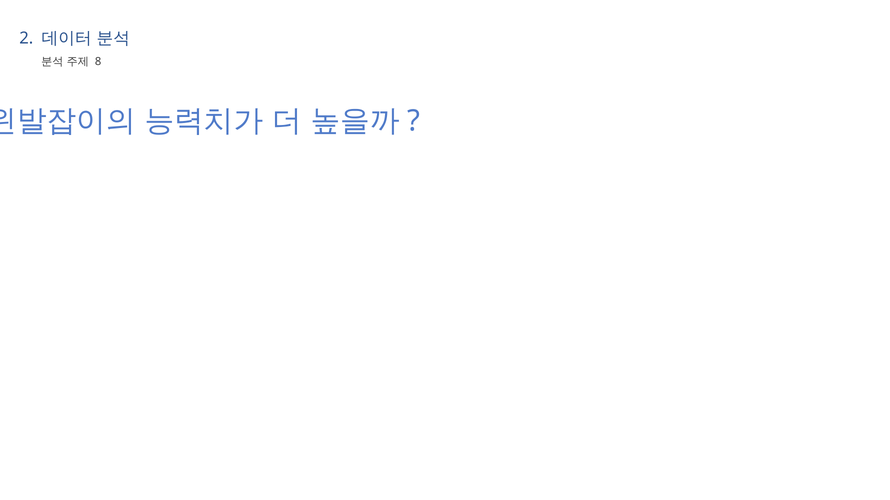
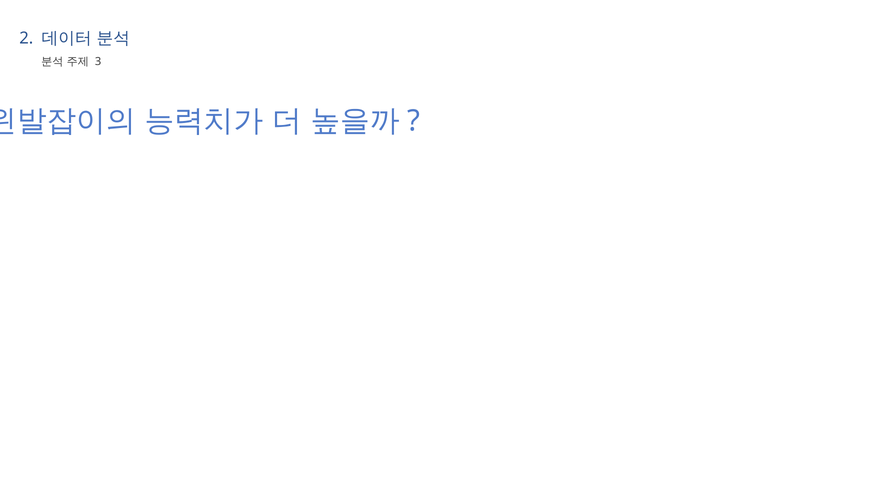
8: 8 -> 3 (98, 62)
